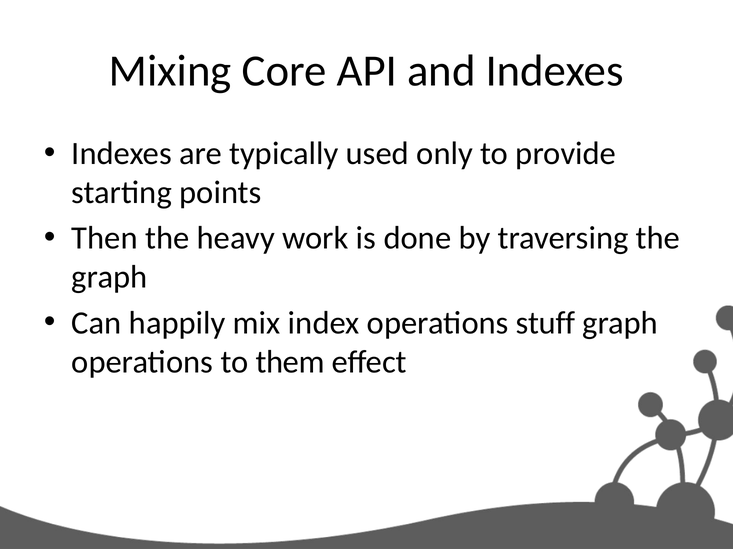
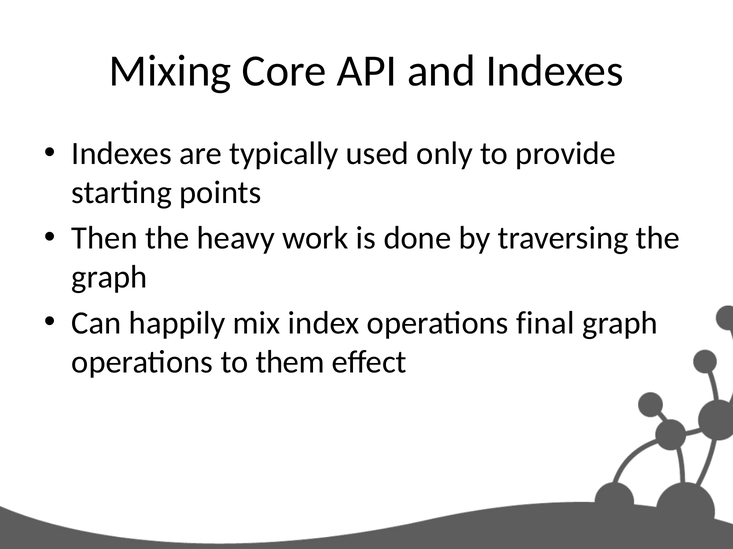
stuff: stuff -> final (545, 323)
